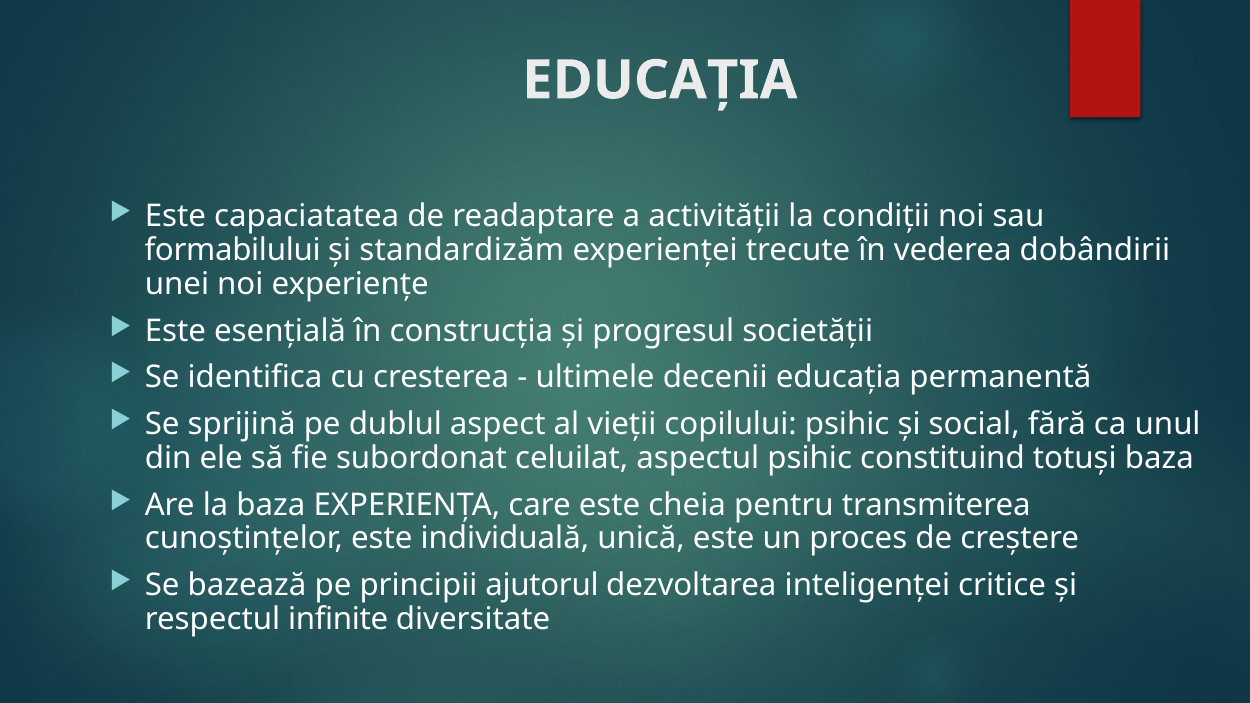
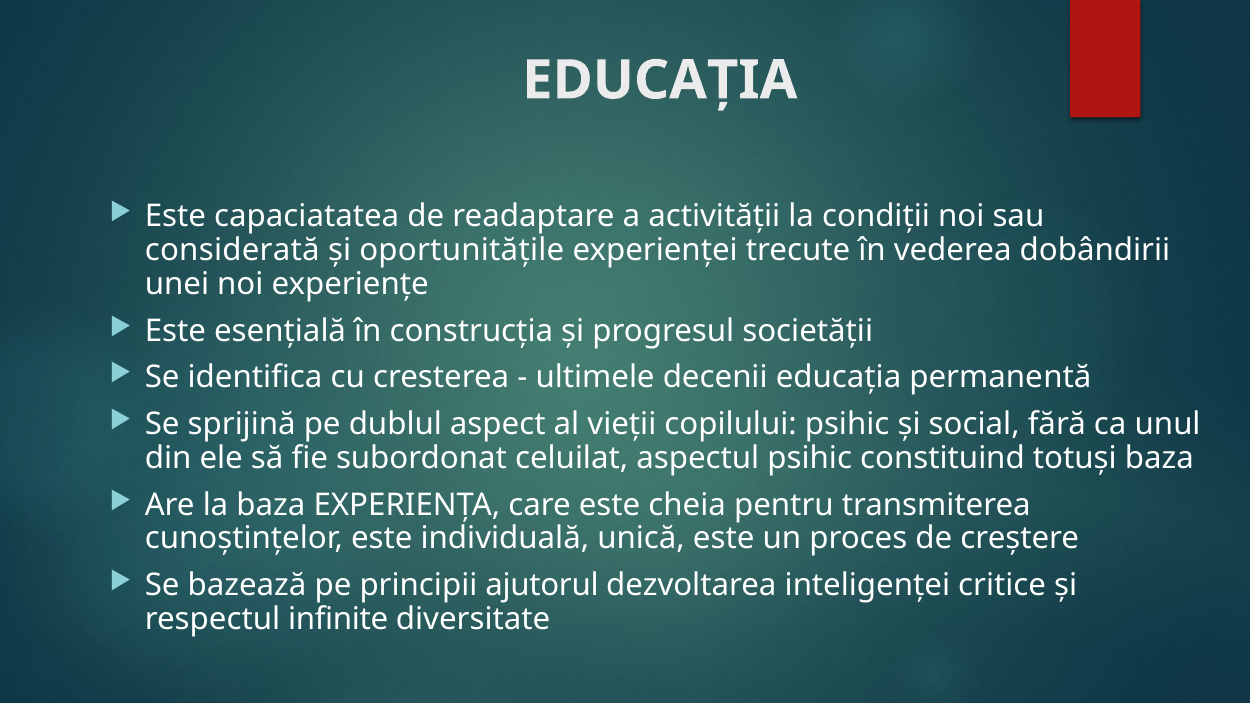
formabilului: formabilului -> considerată (232, 250)
standardizăm: standardizăm -> oportunitățile (462, 250)
